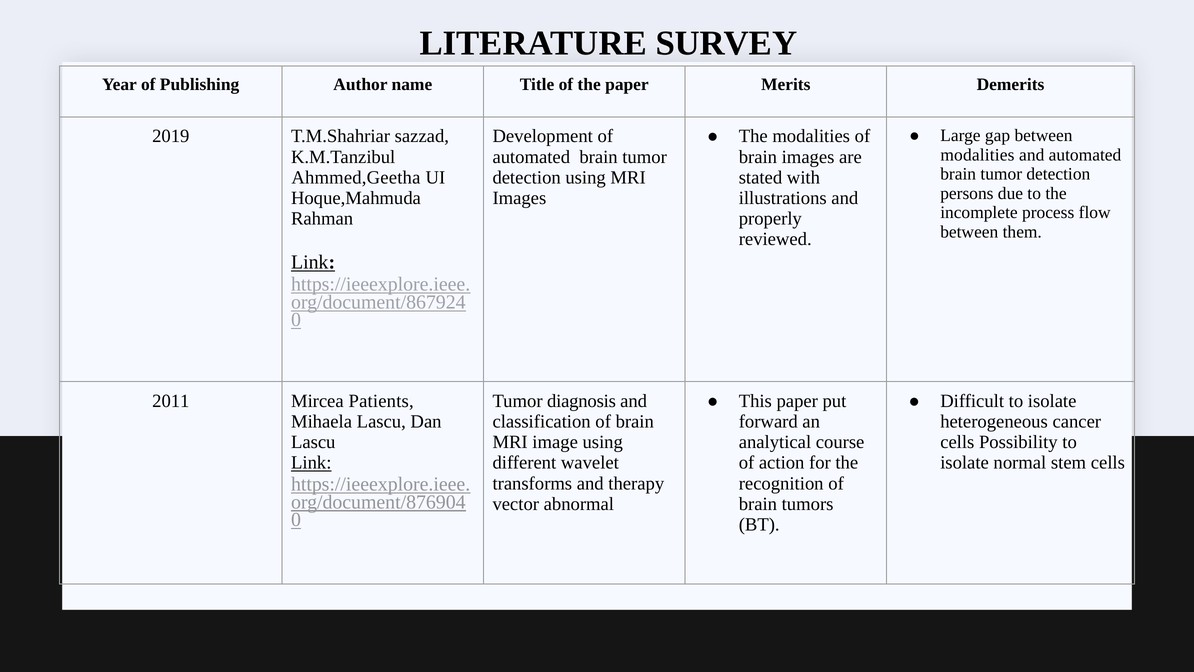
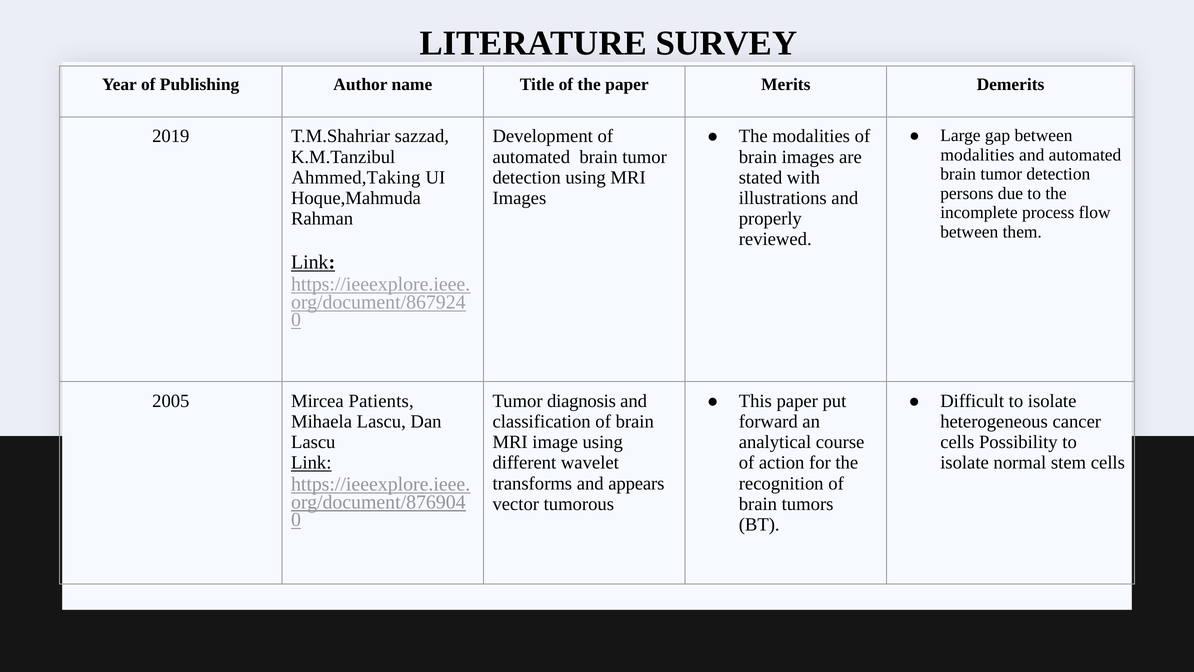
Ahmmed,Geetha: Ahmmed,Geetha -> Ahmmed,Taking (356, 177)
2011: 2011 -> 2005 (171, 401)
therapy: therapy -> appears (636, 483)
abnormal: abnormal -> tumorous (579, 504)
